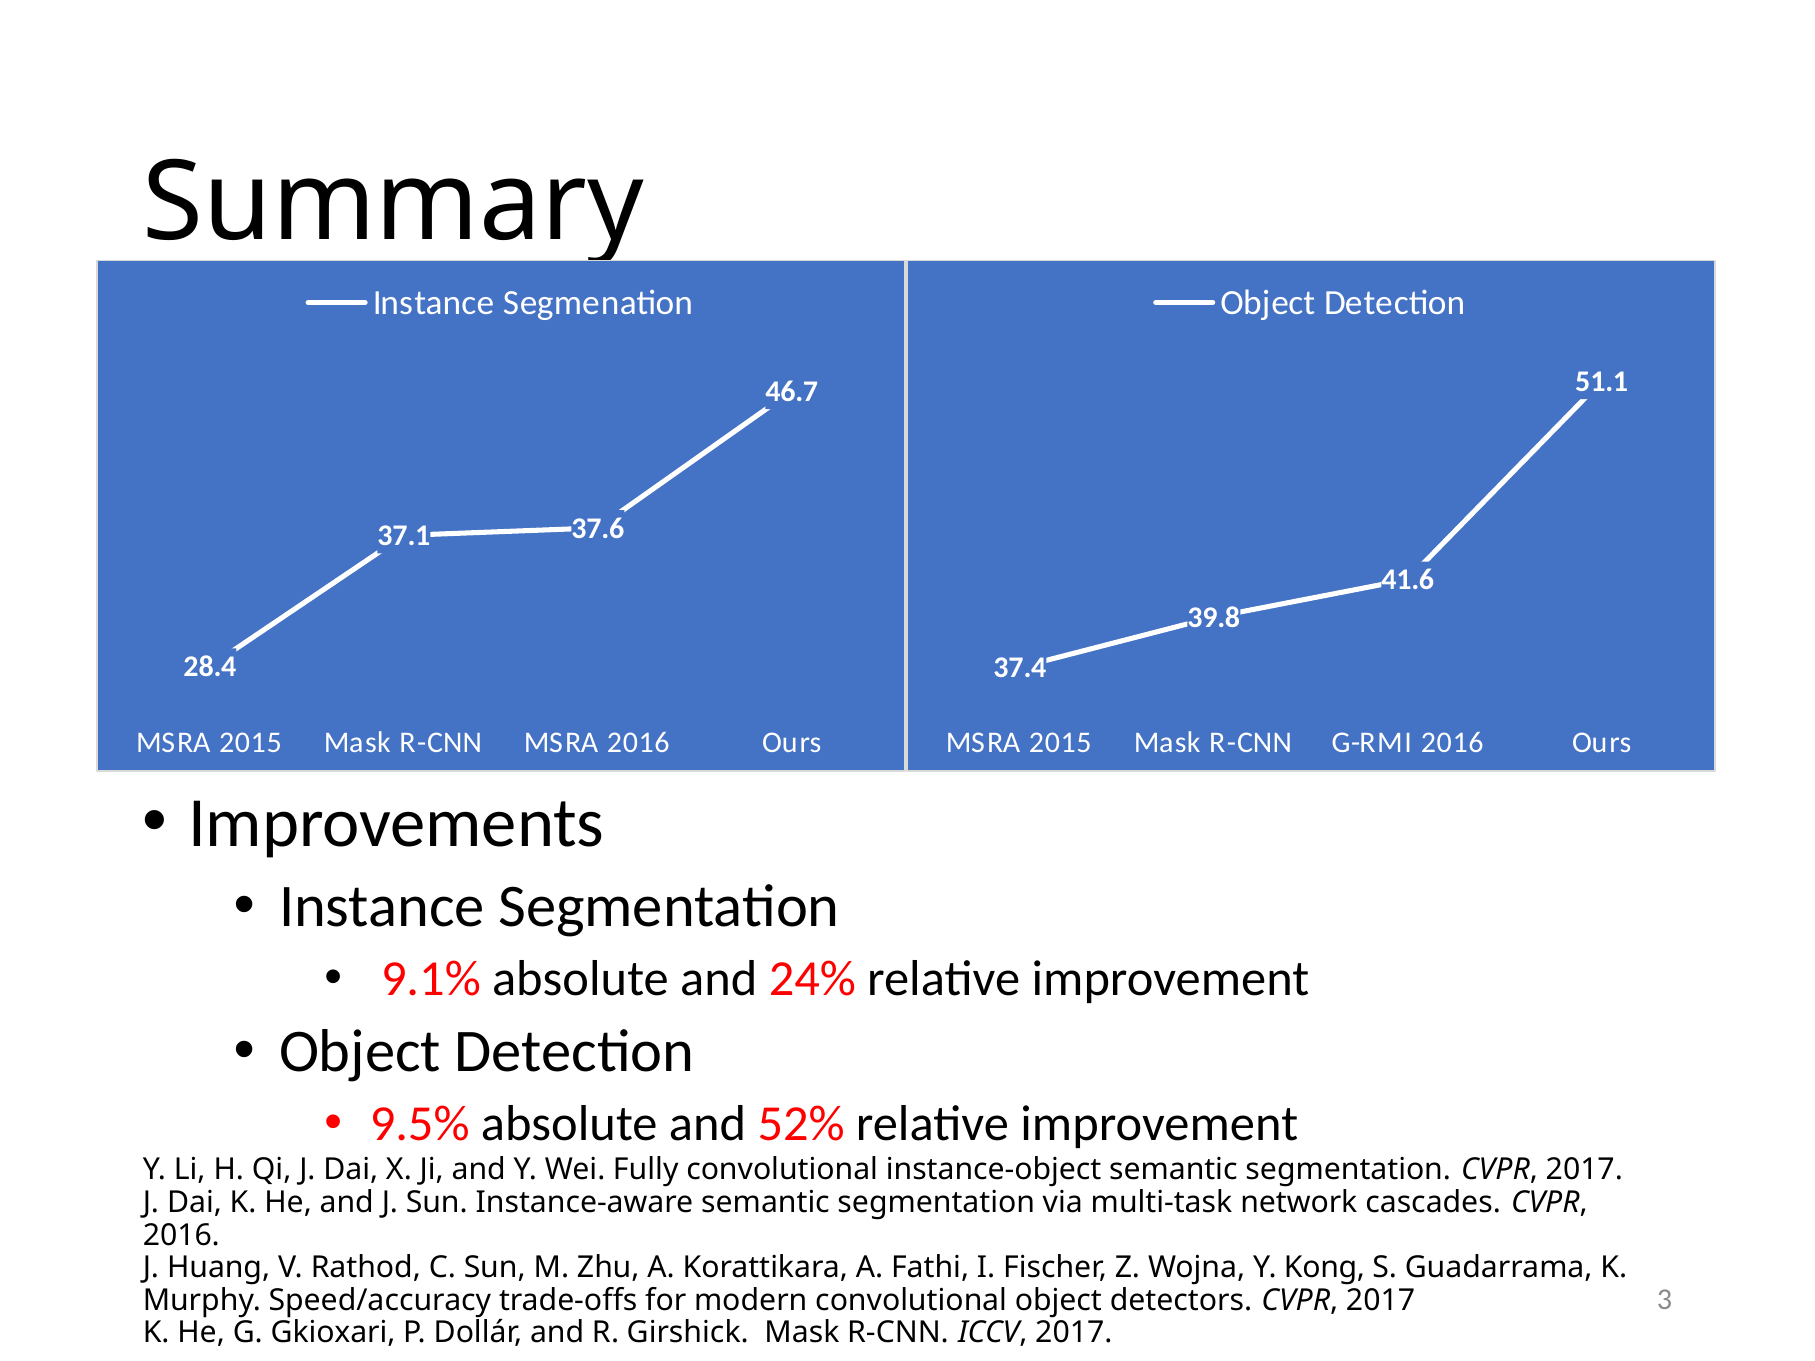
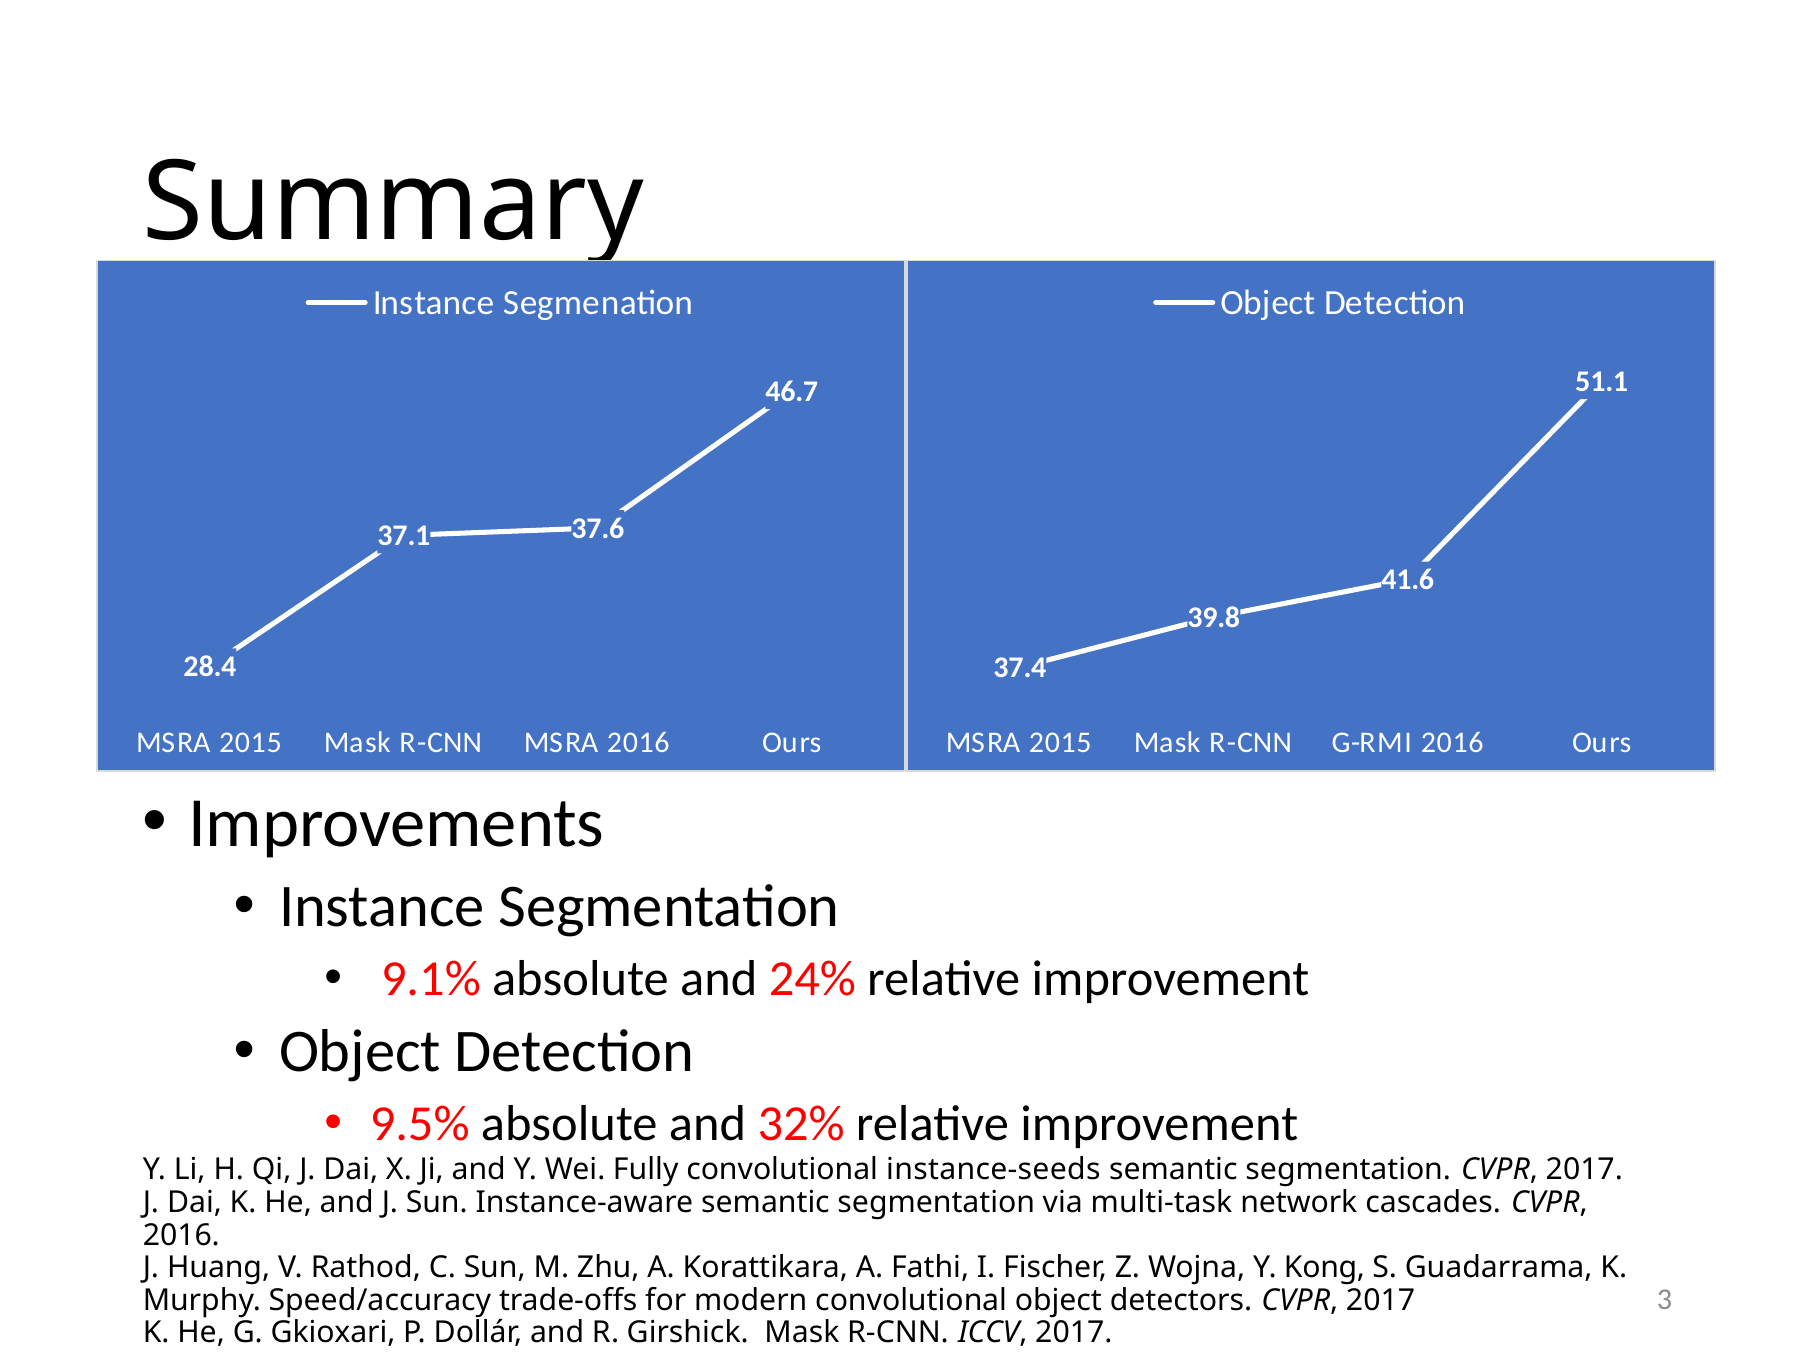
52%: 52% -> 32% (801, 1124)
instance-object: instance-object -> instance-seeds (993, 1170)
